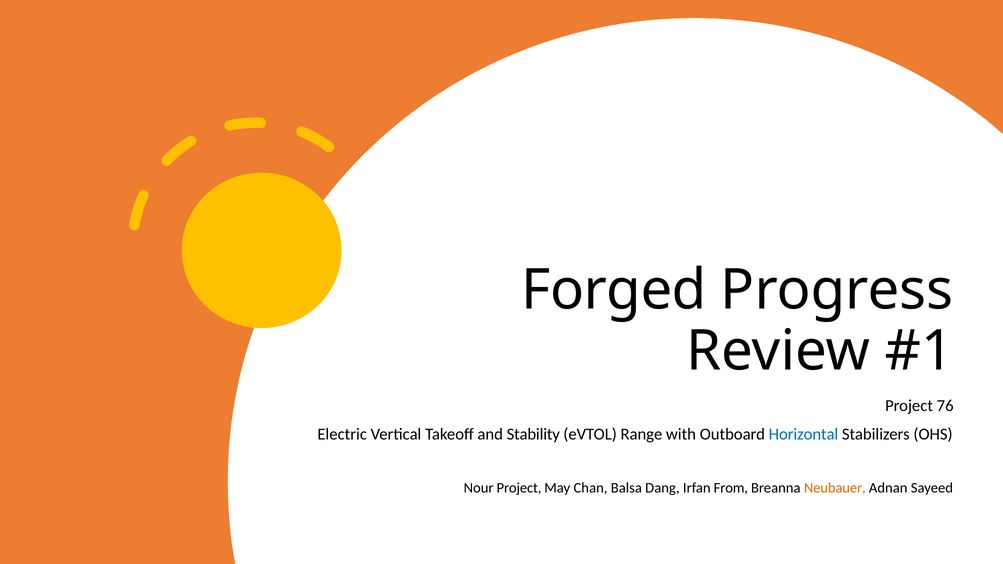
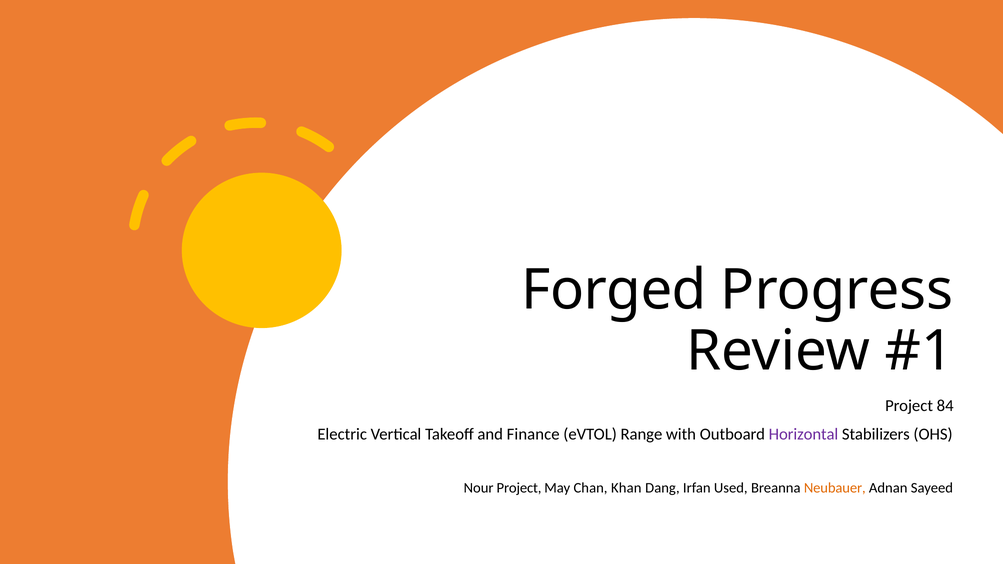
76: 76 -> 84 (945, 406)
Stability: Stability -> Finance (533, 435)
Horizontal colour: blue -> purple (804, 435)
Balsa: Balsa -> Khan (626, 488)
From: From -> Used (731, 488)
